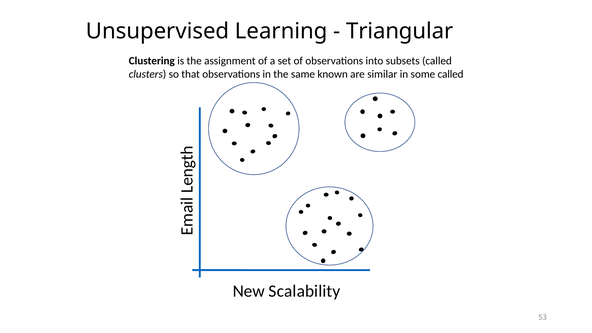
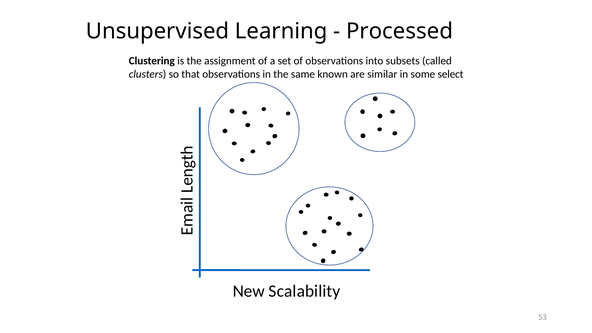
Triangular: Triangular -> Processed (400, 31)
some called: called -> select (451, 74)
